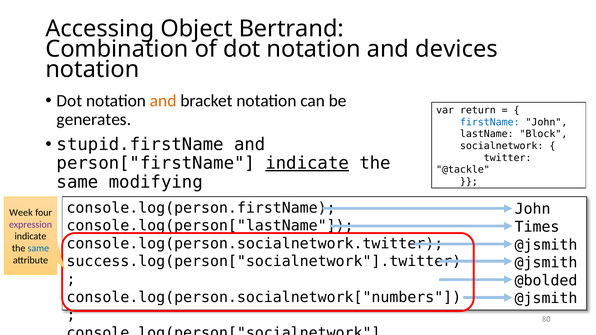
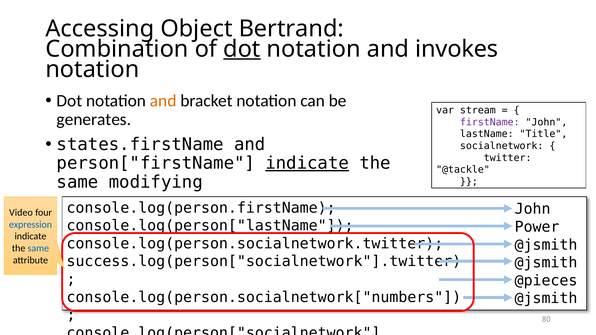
dot underline: none -> present (242, 49)
devices: devices -> invokes (457, 49)
return: return -> stream (478, 110)
firstName colour: blue -> purple (490, 122)
Block: Block -> Title (543, 134)
stupid.firstName: stupid.firstName -> states.firstName (140, 145)
Week: Week -> Video (21, 213)
Times: Times -> Power (537, 227)
expression colour: purple -> blue (30, 225)
@bolded: @bolded -> @pieces (546, 281)
